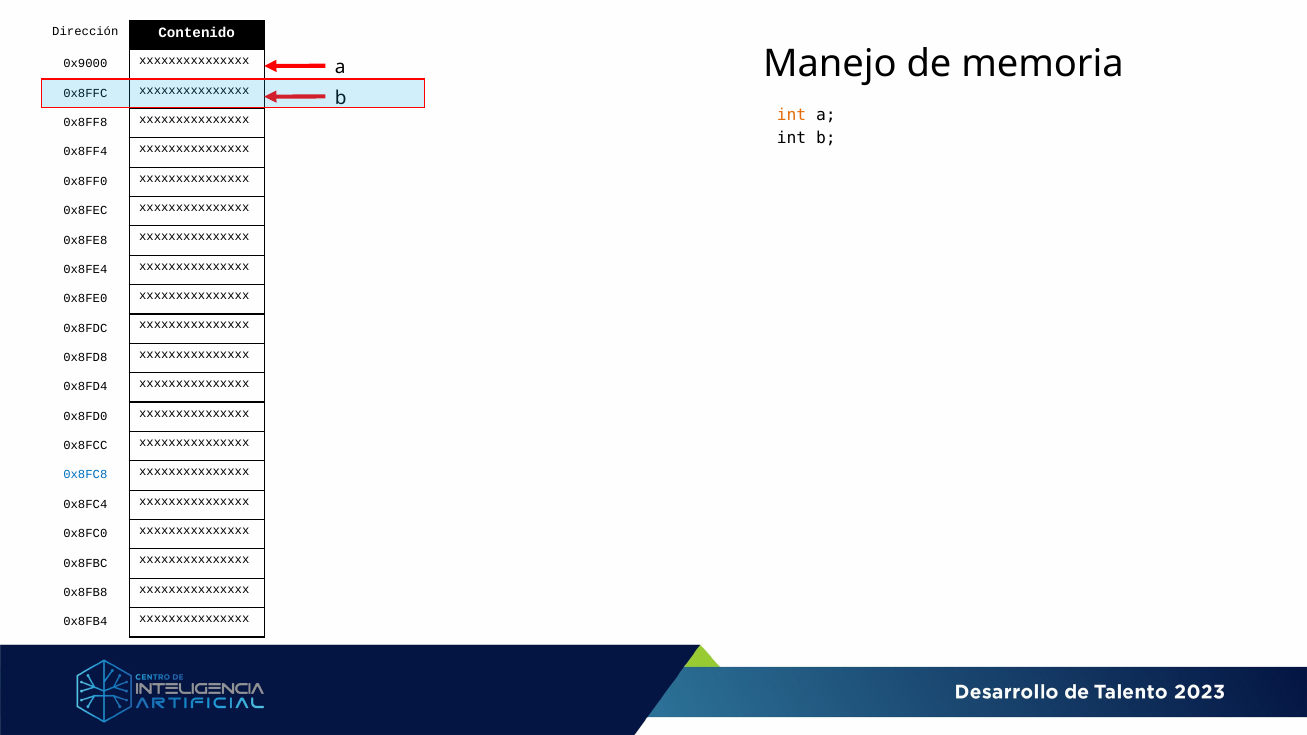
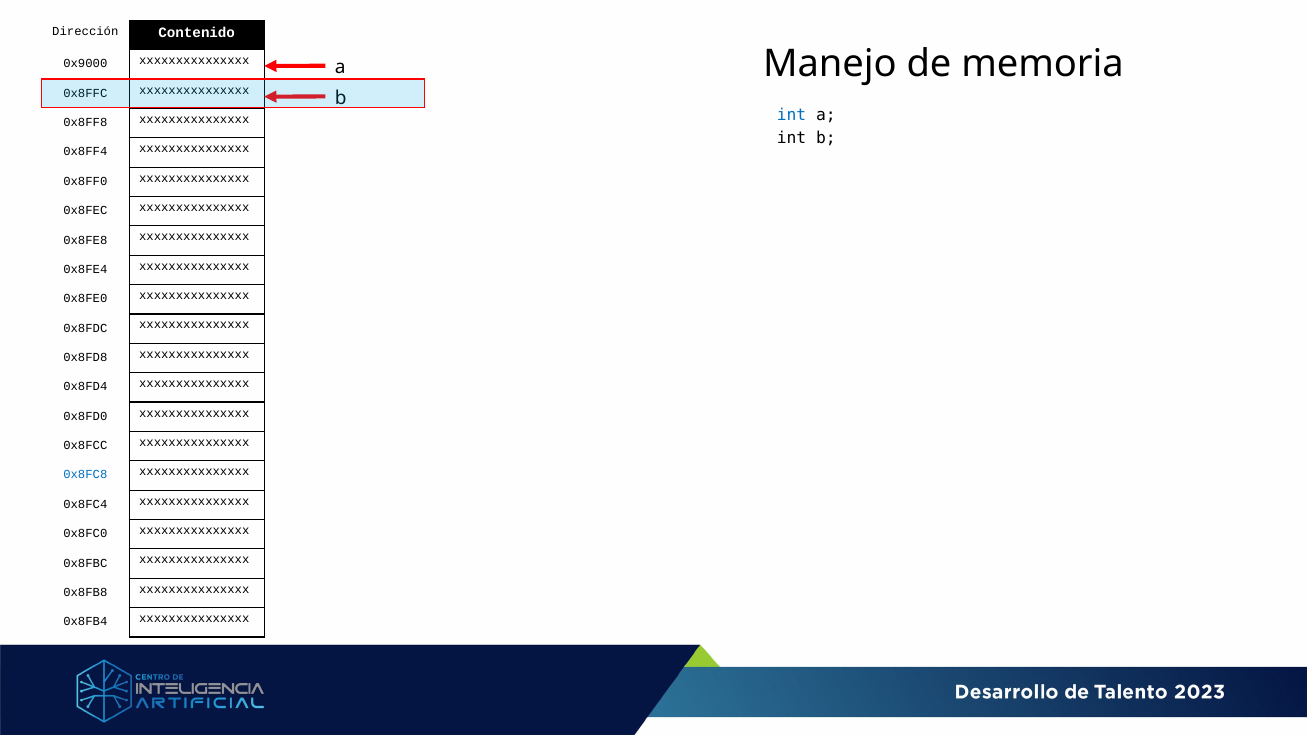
int colour: orange -> blue (792, 115)
